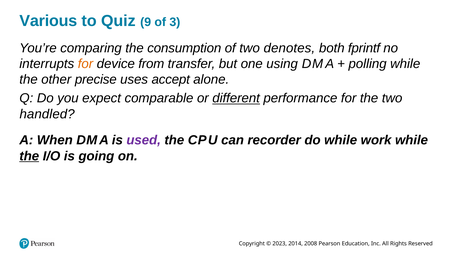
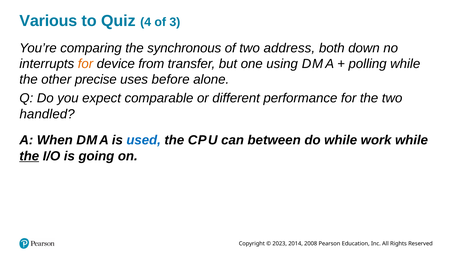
9: 9 -> 4 (146, 22)
consumption: consumption -> synchronous (184, 48)
denotes: denotes -> address (289, 48)
fprintf: fprintf -> down (364, 48)
accept: accept -> before (171, 80)
different underline: present -> none (236, 98)
used colour: purple -> blue (144, 140)
recorder: recorder -> between (274, 140)
